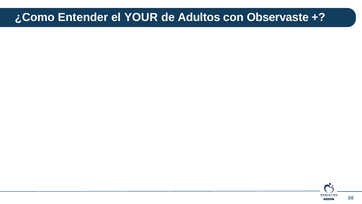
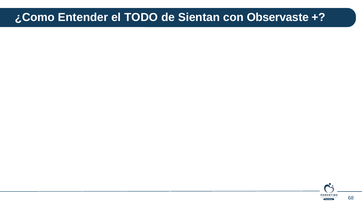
YOUR: YOUR -> TODO (141, 17)
Adultos: Adultos -> Sientan (199, 17)
